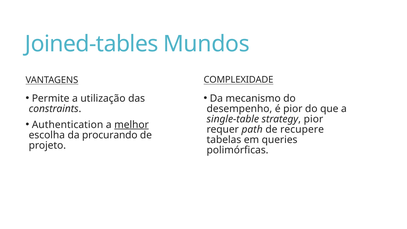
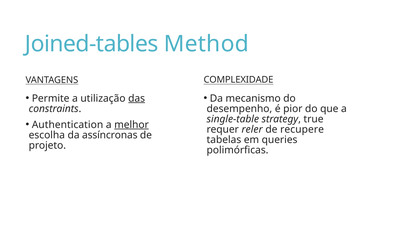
Mundos: Mundos -> Method (206, 44)
das underline: none -> present (137, 98)
strategy pior: pior -> true (314, 119)
path: path -> reler (252, 129)
procurando: procurando -> assíncronas (110, 135)
